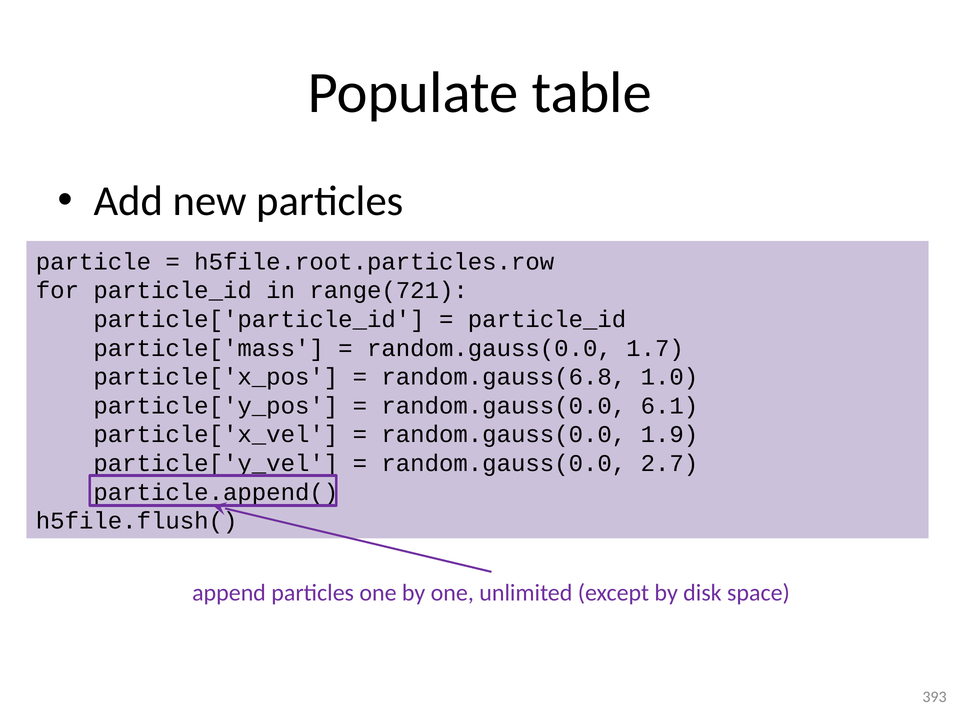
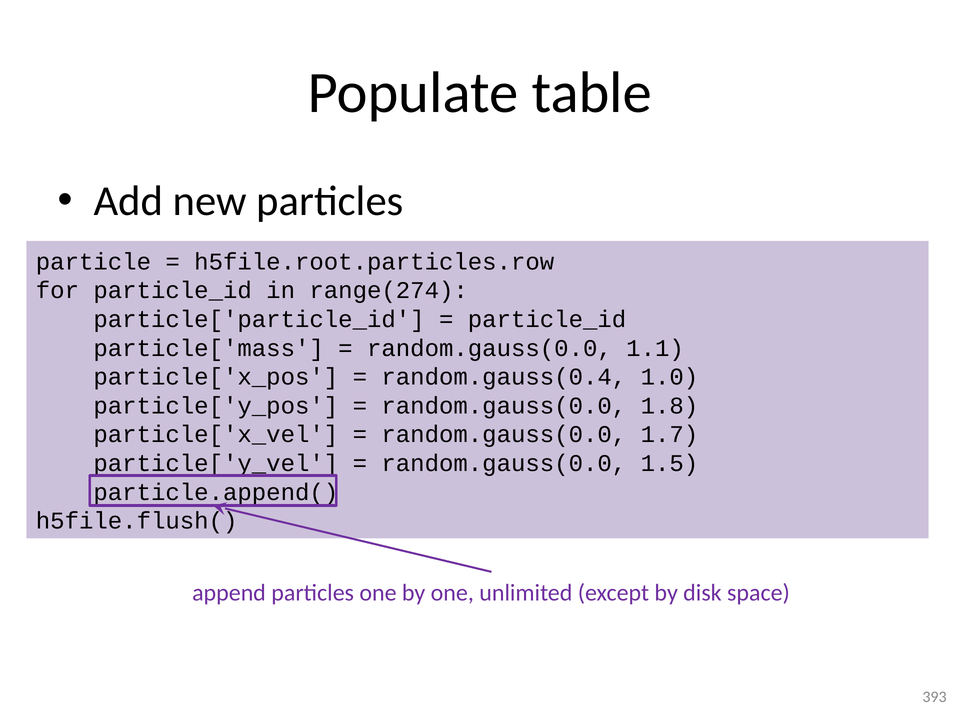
range(721: range(721 -> range(274 (389, 291)
1.7: 1.7 -> 1.1 (655, 348)
random.gauss(6.8: random.gauss(6.8 -> random.gauss(0.4 (504, 377)
6.1: 6.1 -> 1.8 (669, 406)
1.9: 1.9 -> 1.7 (669, 435)
2.7: 2.7 -> 1.5 (669, 463)
